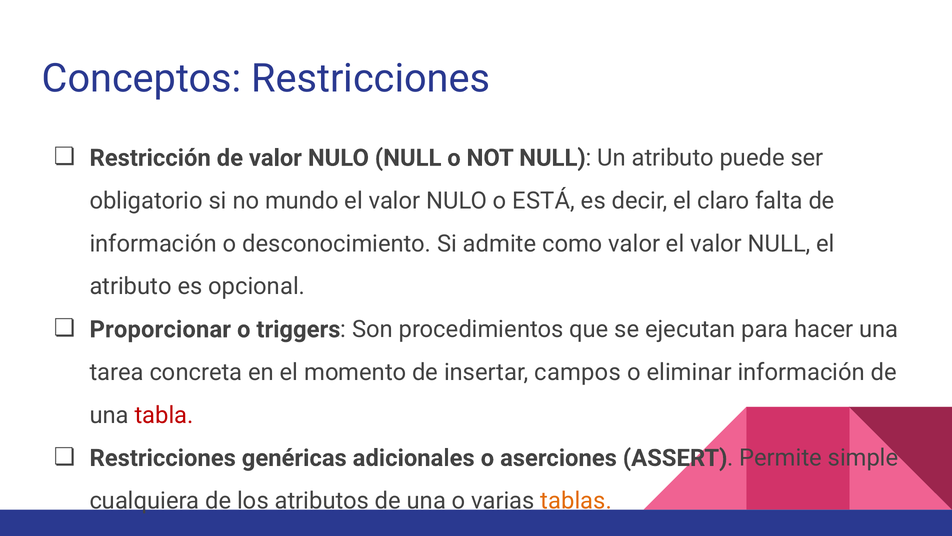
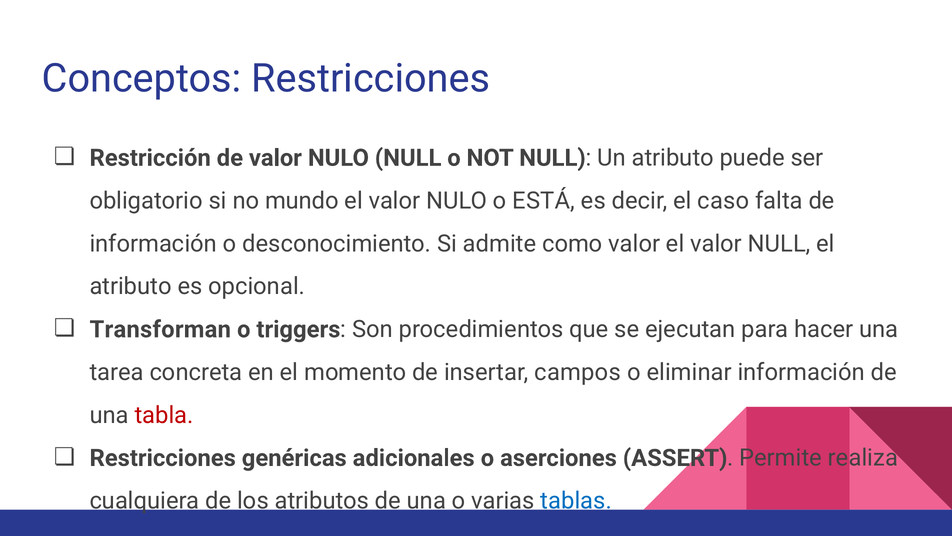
claro: claro -> caso (723, 201)
Proporcionar: Proporcionar -> Transforman (160, 329)
simple: simple -> realiza (863, 458)
tablas colour: orange -> blue (576, 500)
